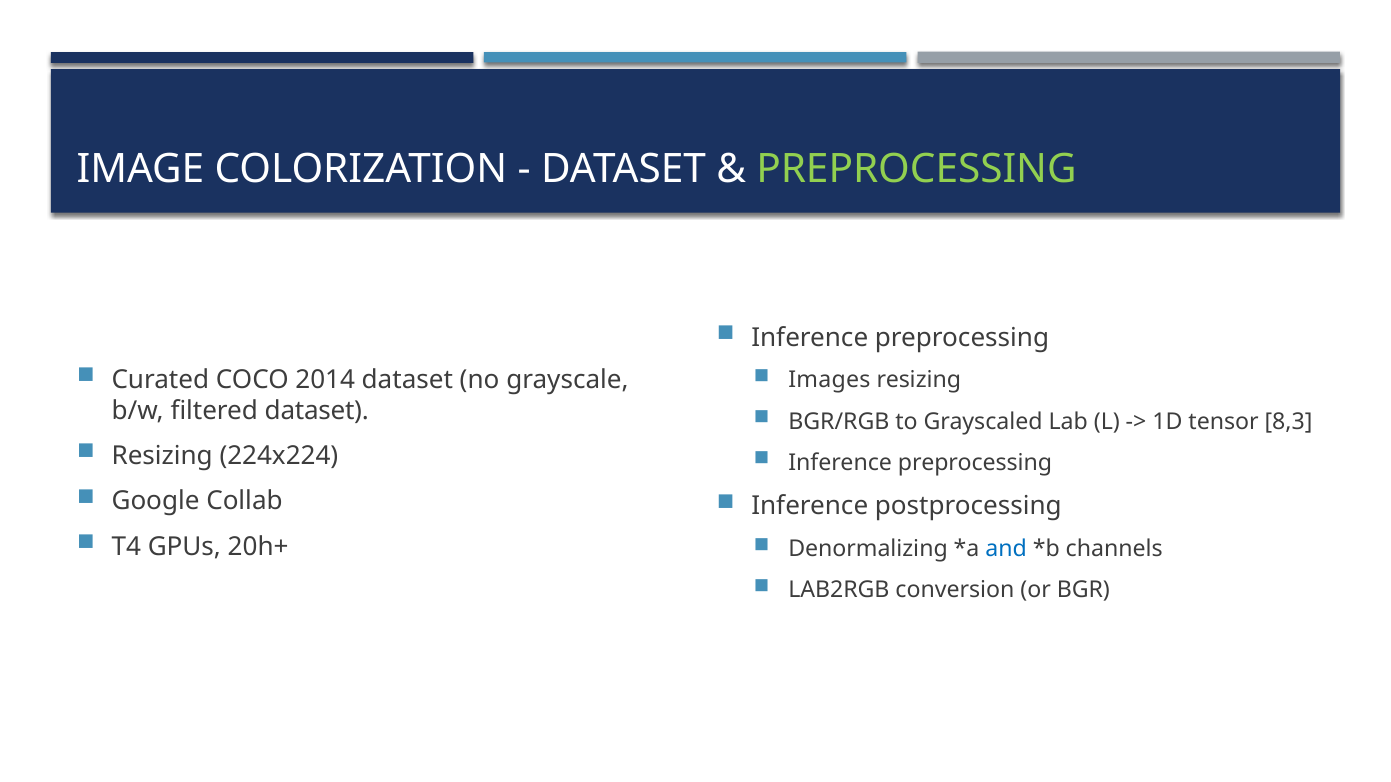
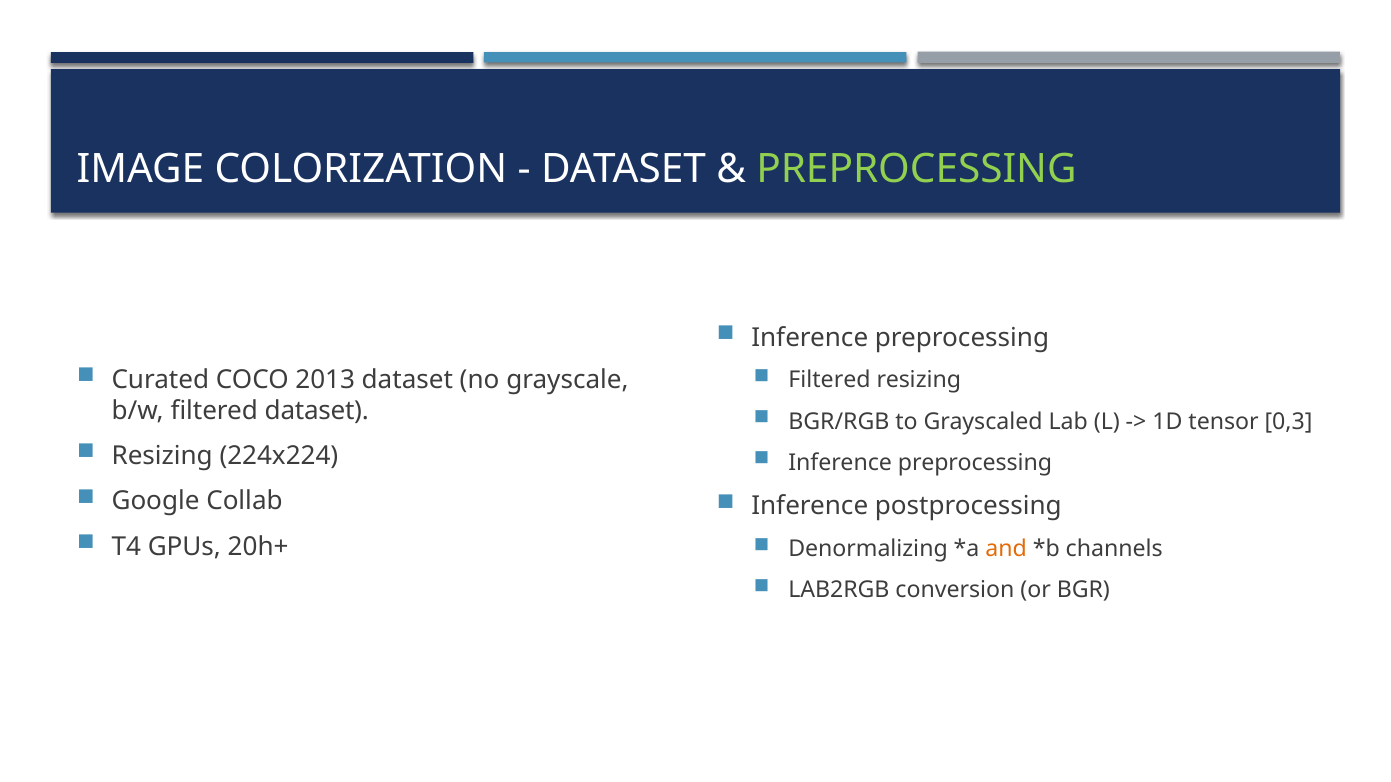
2014: 2014 -> 2013 (325, 380)
Images: Images -> Filtered (830, 380)
8,3: 8,3 -> 0,3 (1289, 422)
and colour: blue -> orange (1006, 549)
